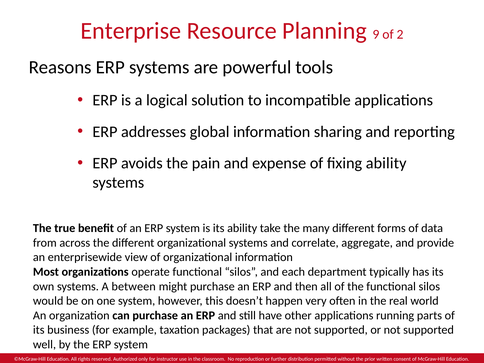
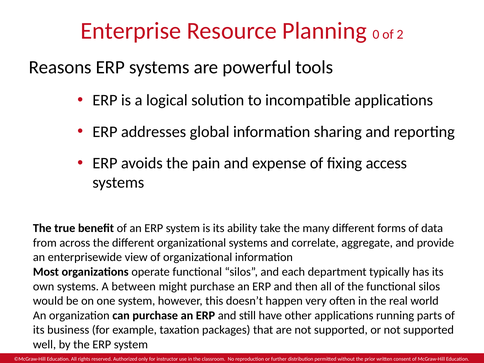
9: 9 -> 0 (376, 34)
fixing ability: ability -> access (386, 163)
